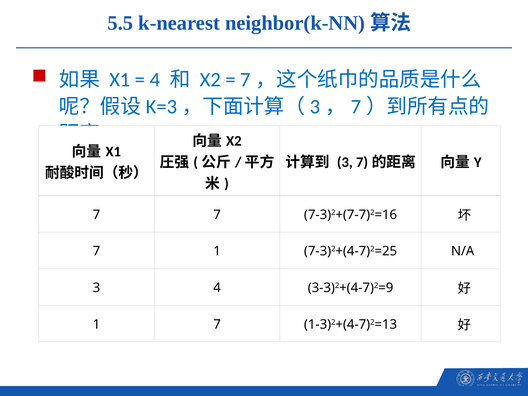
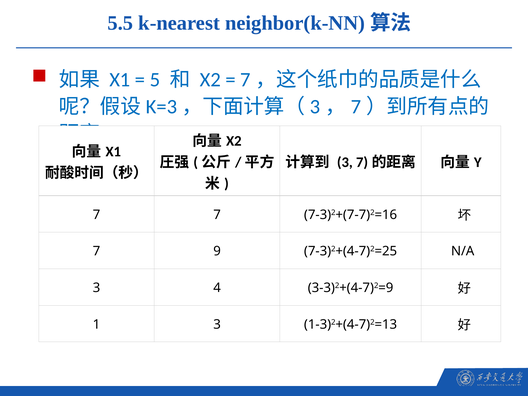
4: 4 -> 5 (155, 80)
7 1: 1 -> 9 (217, 251)
1 7: 7 -> 3 (217, 324)
